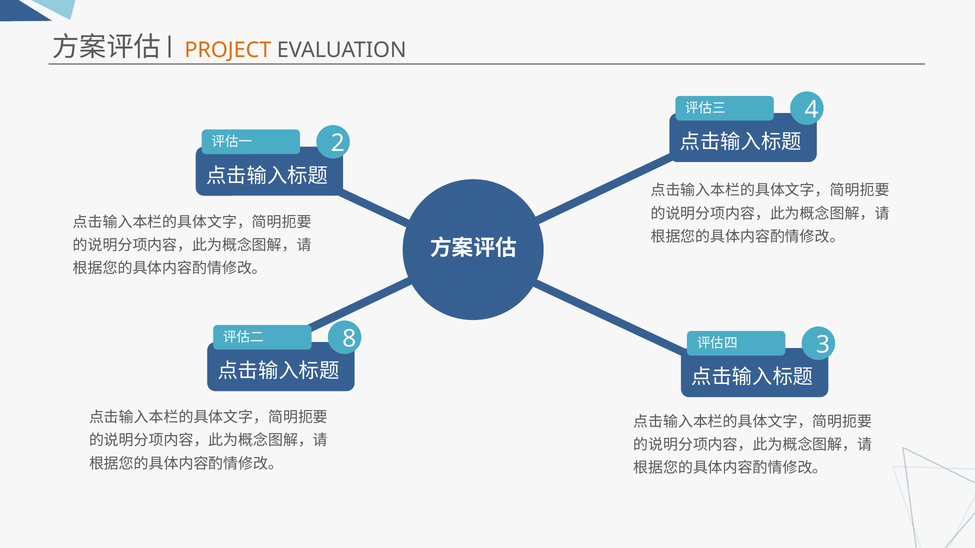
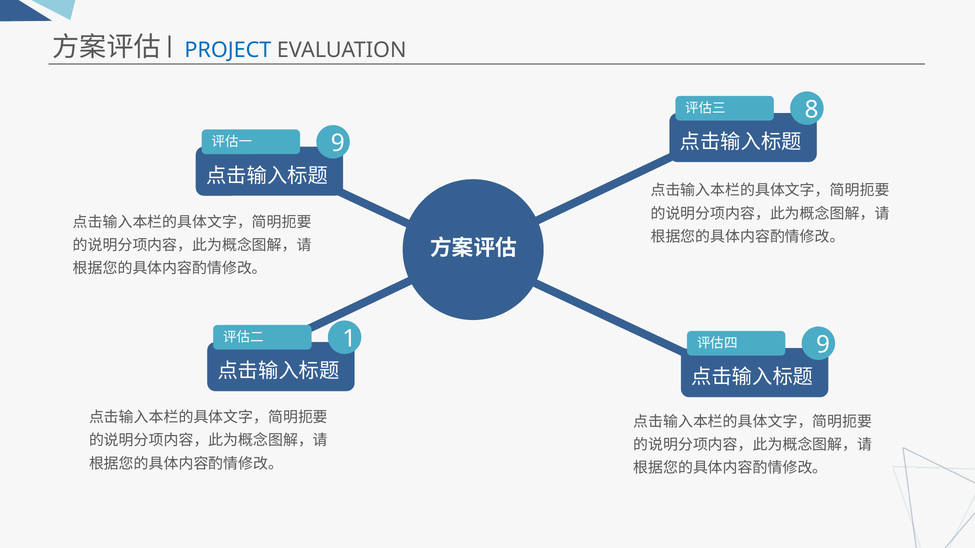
PROJECT colour: orange -> blue (228, 50)
4: 4 -> 8 (812, 110)
2: 2 -> 9 (338, 144)
8: 8 -> 1 (349, 339)
3: 3 -> 9 (823, 345)
